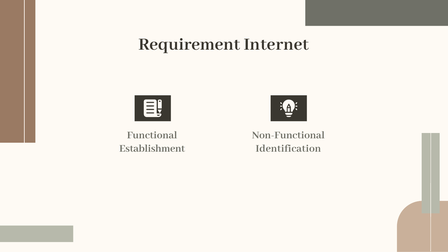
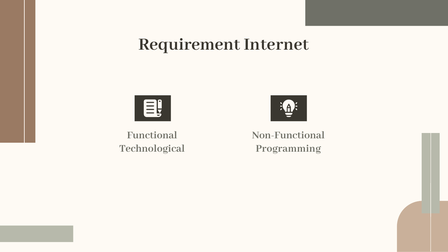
Establishment: Establishment -> Technological (152, 148)
Identification: Identification -> Programming (288, 148)
